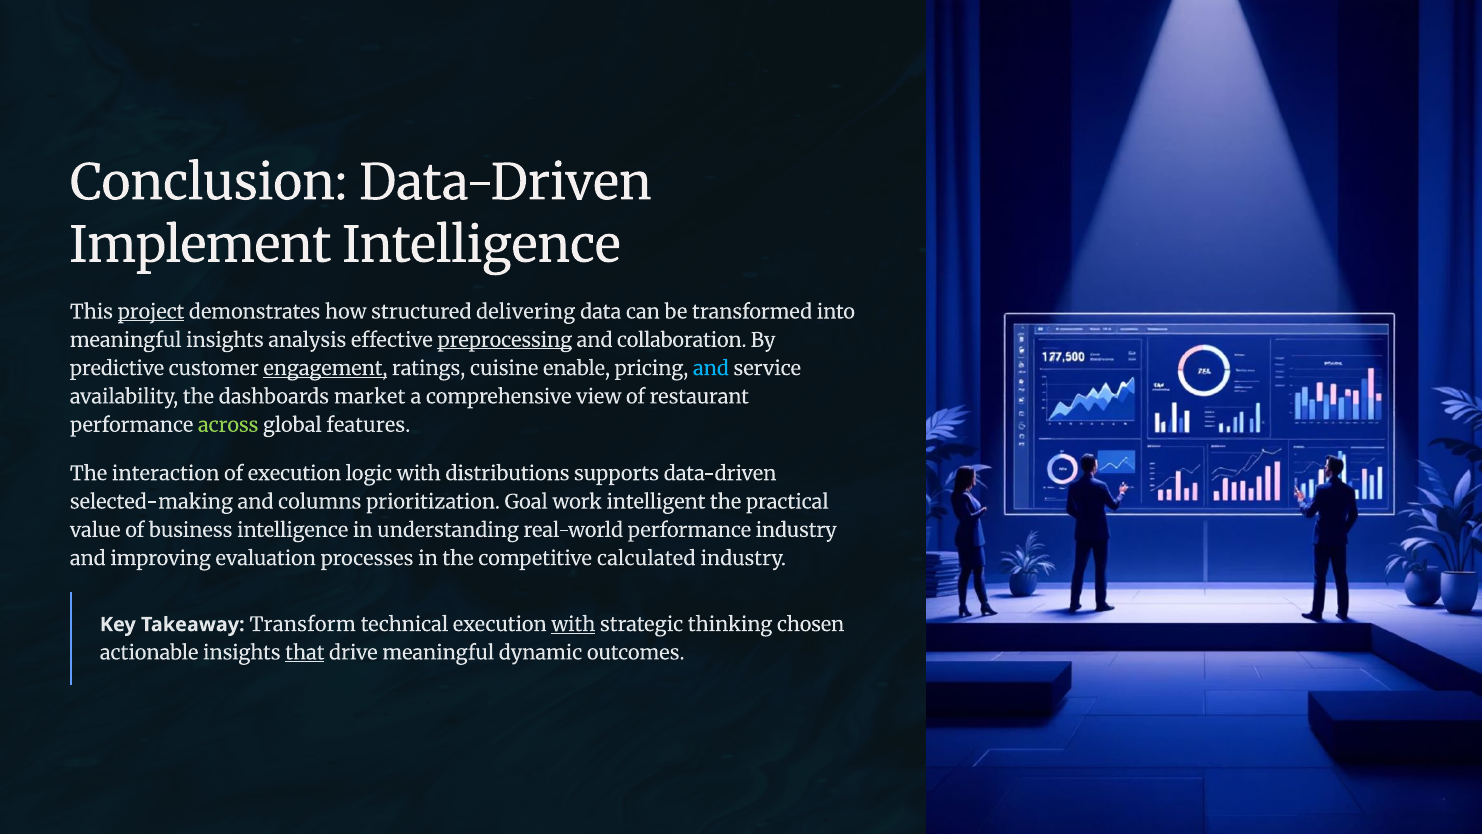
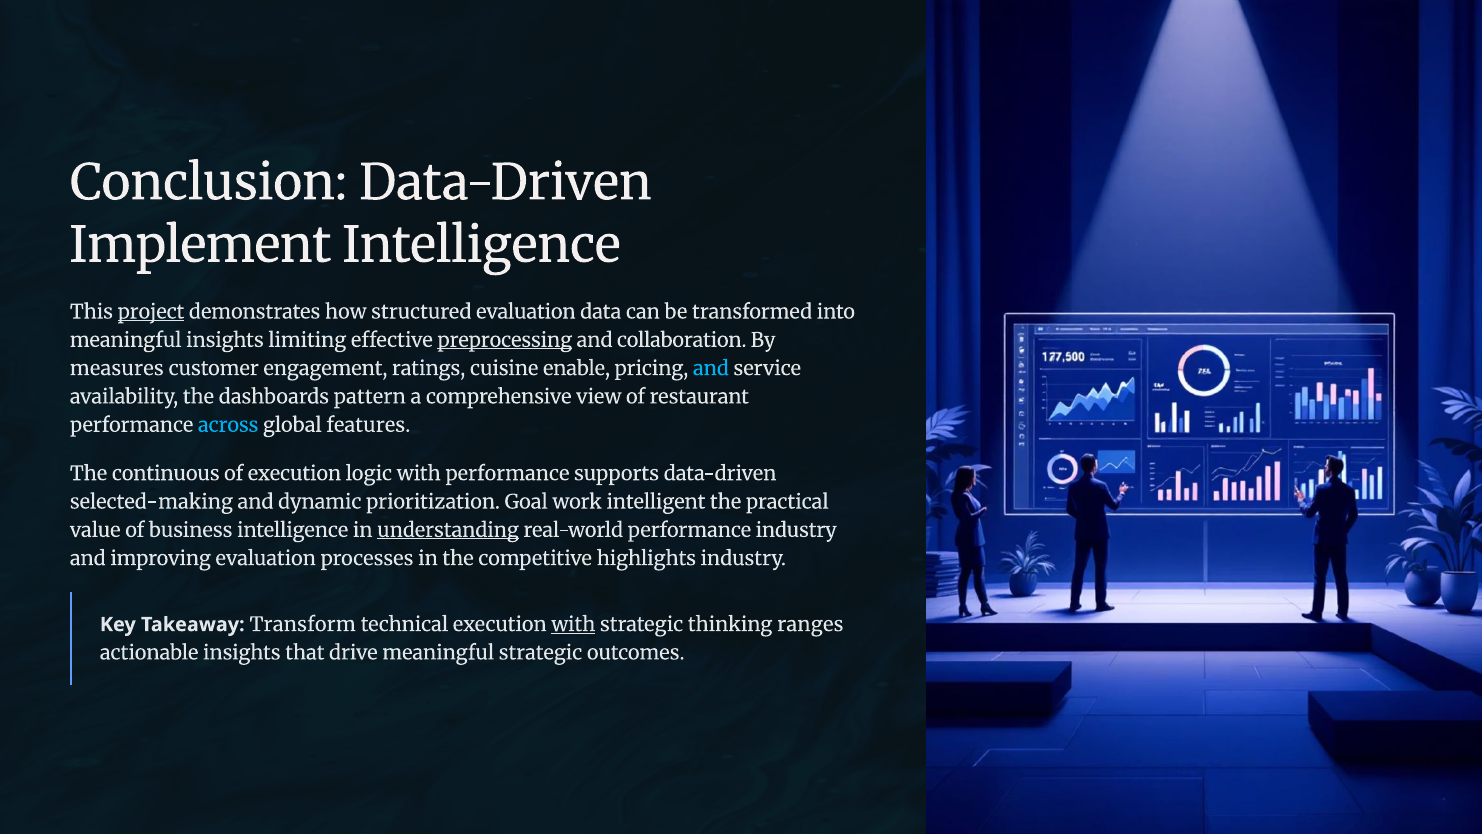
structured delivering: delivering -> evaluation (526, 312)
analysis: analysis -> limiting (307, 340)
predictive: predictive -> measures (117, 368)
engagement underline: present -> none (325, 368)
market: market -> pattern (370, 397)
across colour: light green -> light blue (228, 425)
interaction: interaction -> continuous (166, 473)
with distributions: distributions -> performance (507, 473)
columns: columns -> dynamic (320, 502)
understanding underline: none -> present (448, 530)
calculated: calculated -> highlights (646, 558)
chosen: chosen -> ranges (810, 624)
that underline: present -> none (305, 653)
meaningful dynamic: dynamic -> strategic (541, 653)
